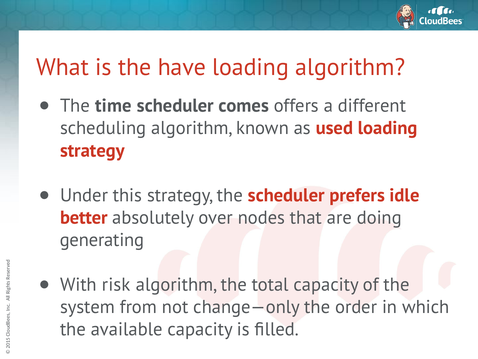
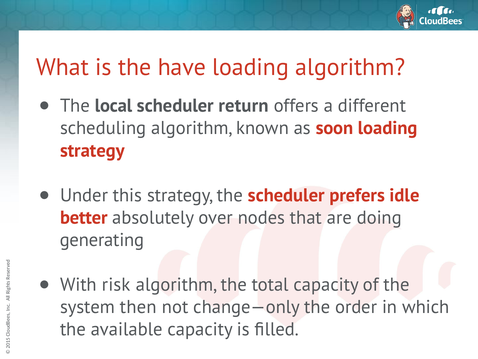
time: time -> local (114, 106)
comes: comes -> return (244, 106)
used: used -> soon (335, 128)
from: from -> then (138, 307)
